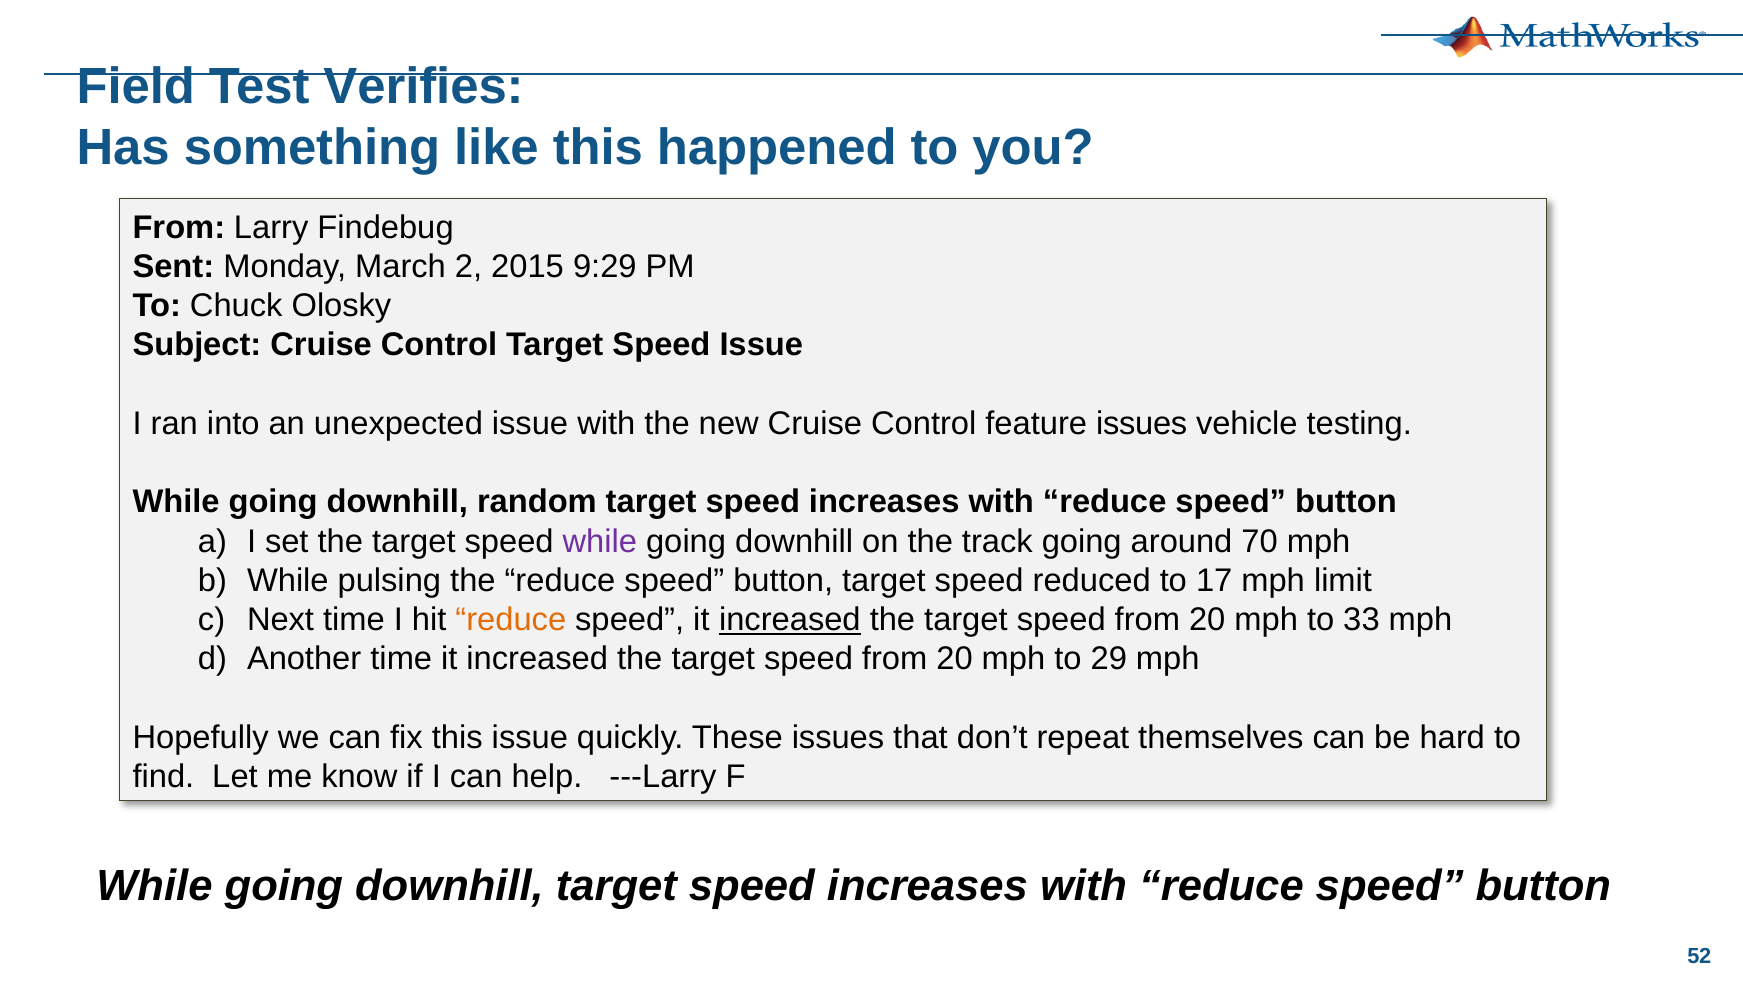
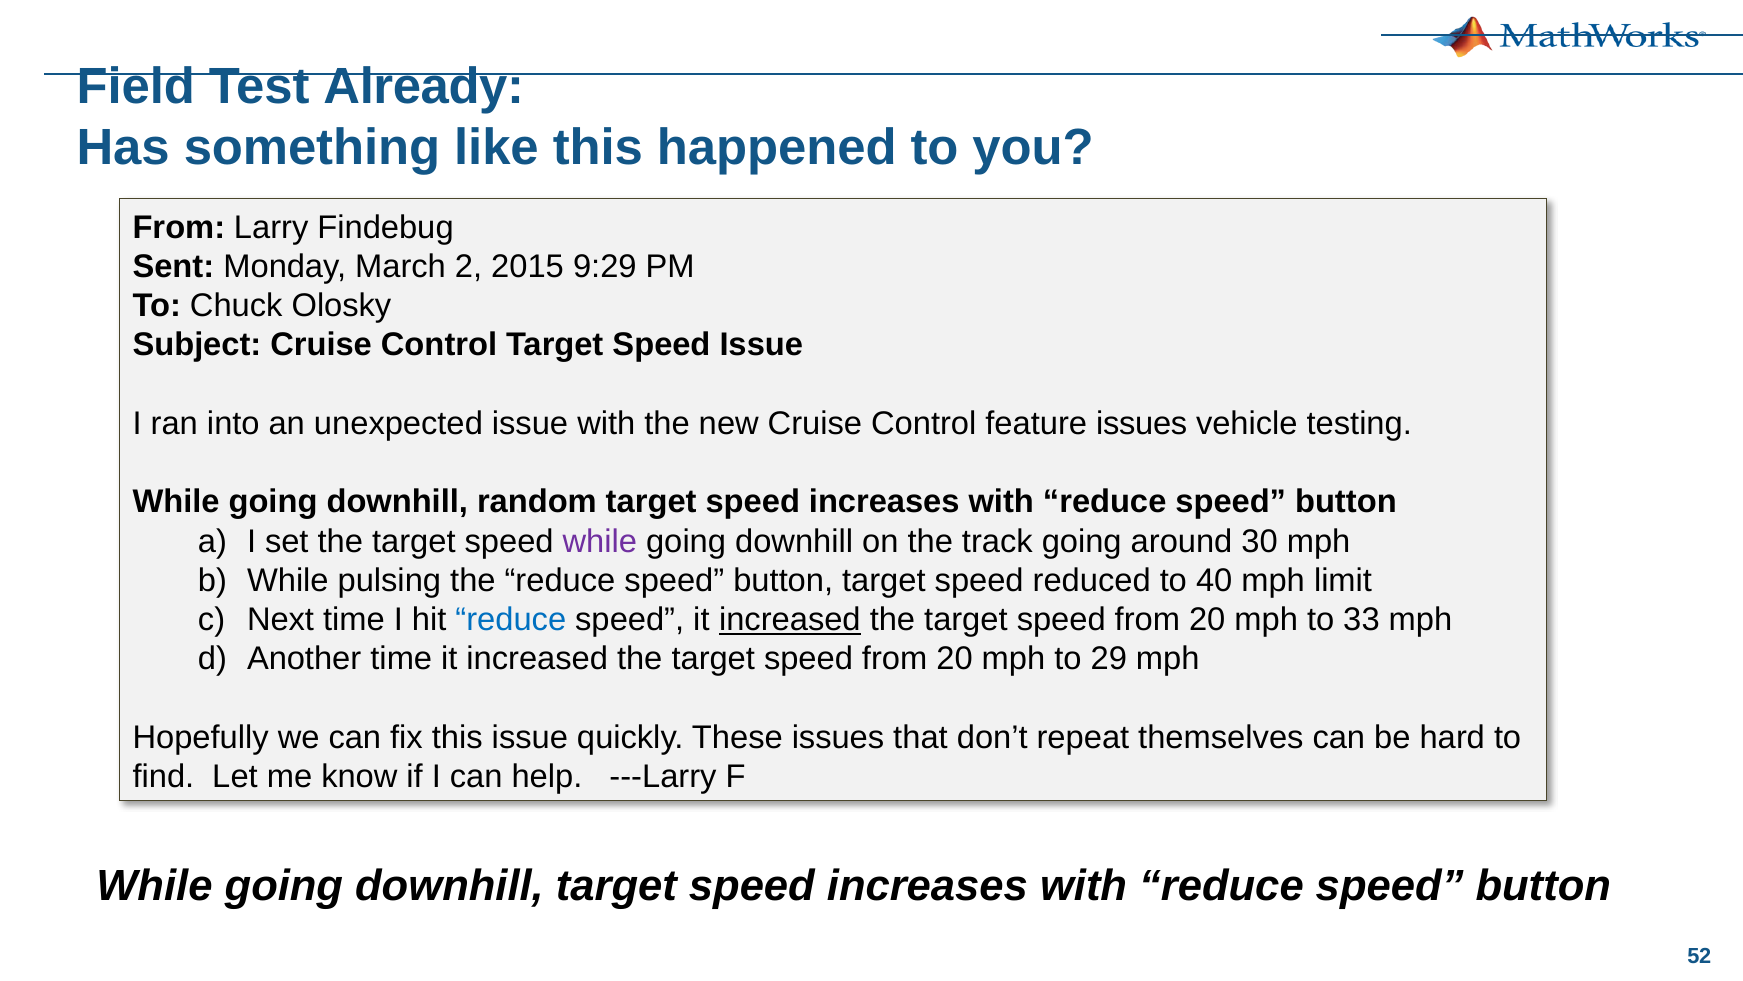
Verifies: Verifies -> Already (424, 87)
70: 70 -> 30 (1260, 541)
17: 17 -> 40 (1214, 580)
reduce colour: orange -> blue (511, 619)
